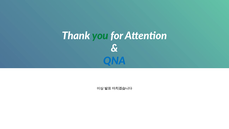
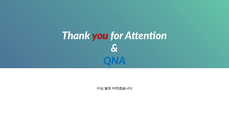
you colour: green -> red (100, 36)
